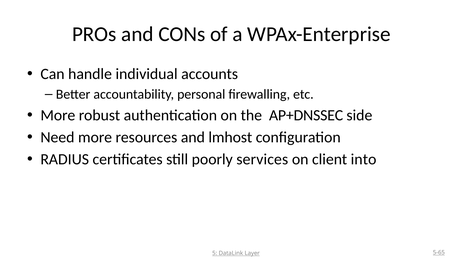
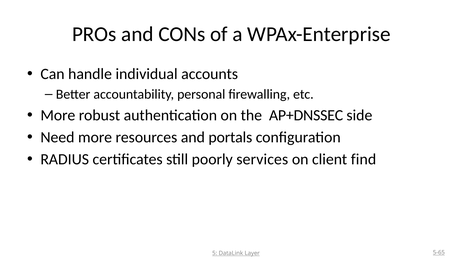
lmhost: lmhost -> portals (230, 138)
into: into -> find (364, 160)
